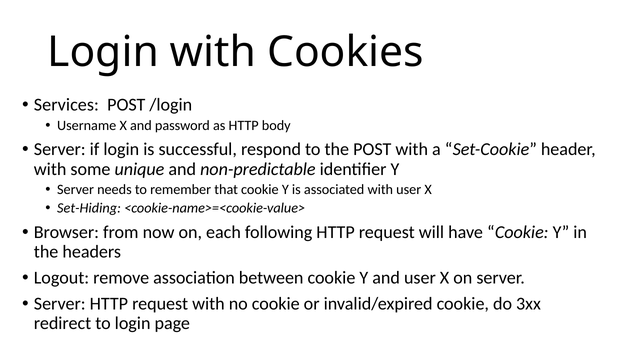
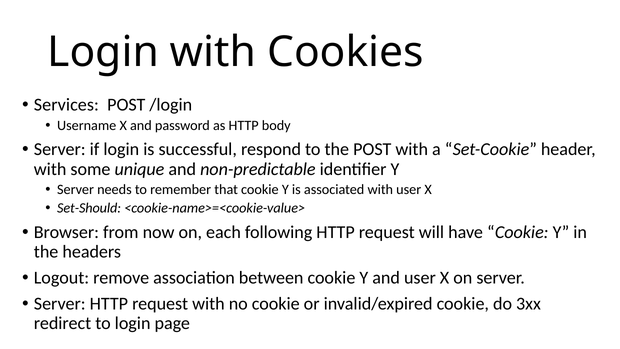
Set-Hiding: Set-Hiding -> Set-Should (89, 208)
